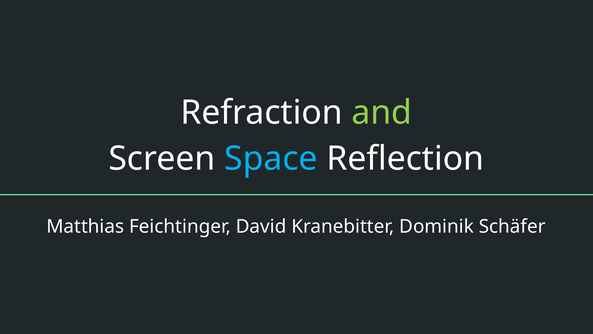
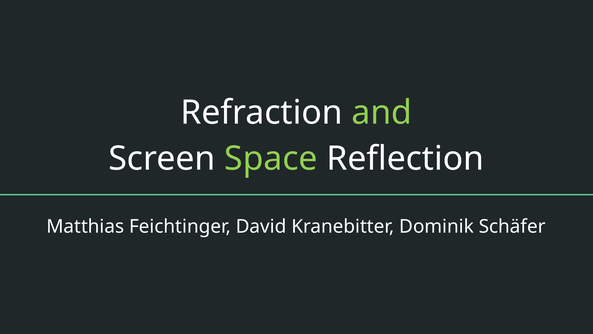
Space colour: light blue -> light green (271, 159)
